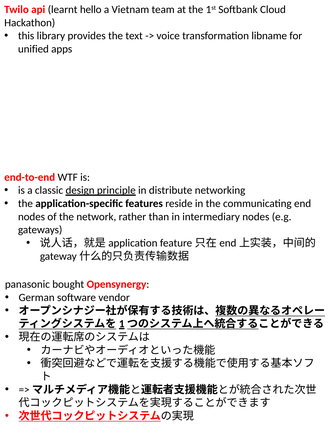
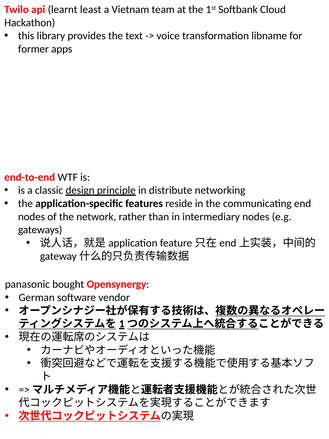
hello: hello -> least (91, 9)
unified: unified -> former (33, 49)
